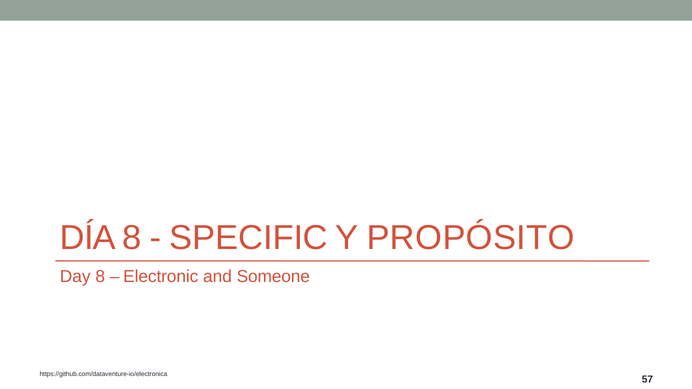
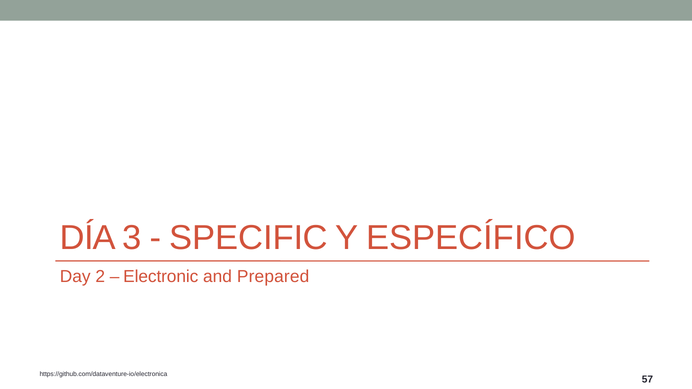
DÍA 8: 8 -> 3 (132, 238)
PROPÓSITO: PROPÓSITO -> ESPECÍFICO (471, 238)
Day 8: 8 -> 2 (100, 277)
Someone: Someone -> Prepared (273, 277)
